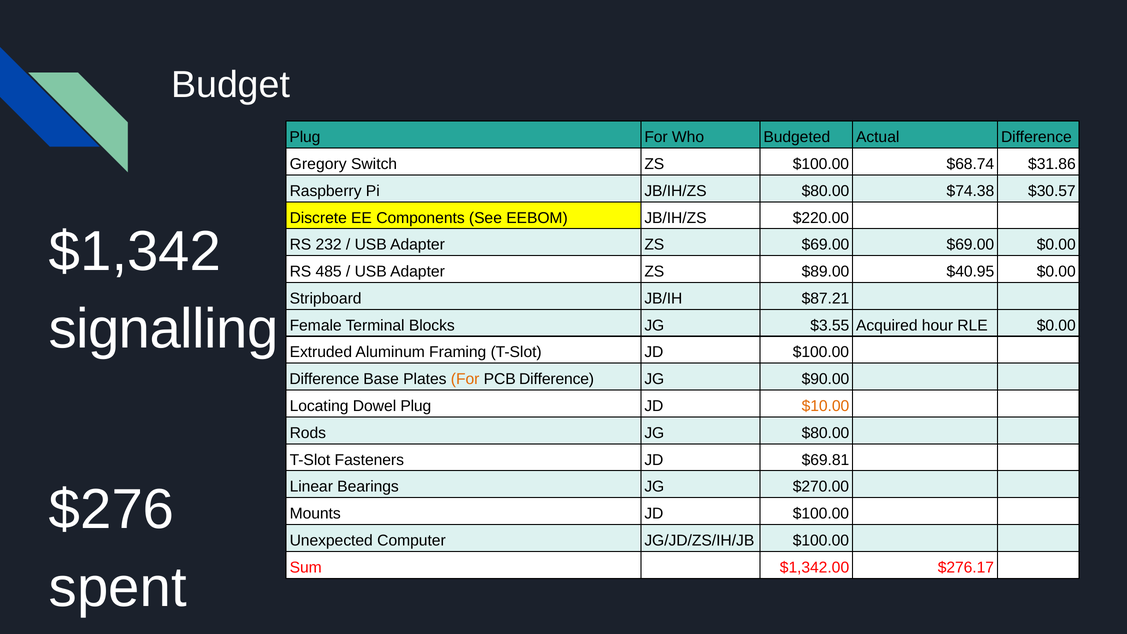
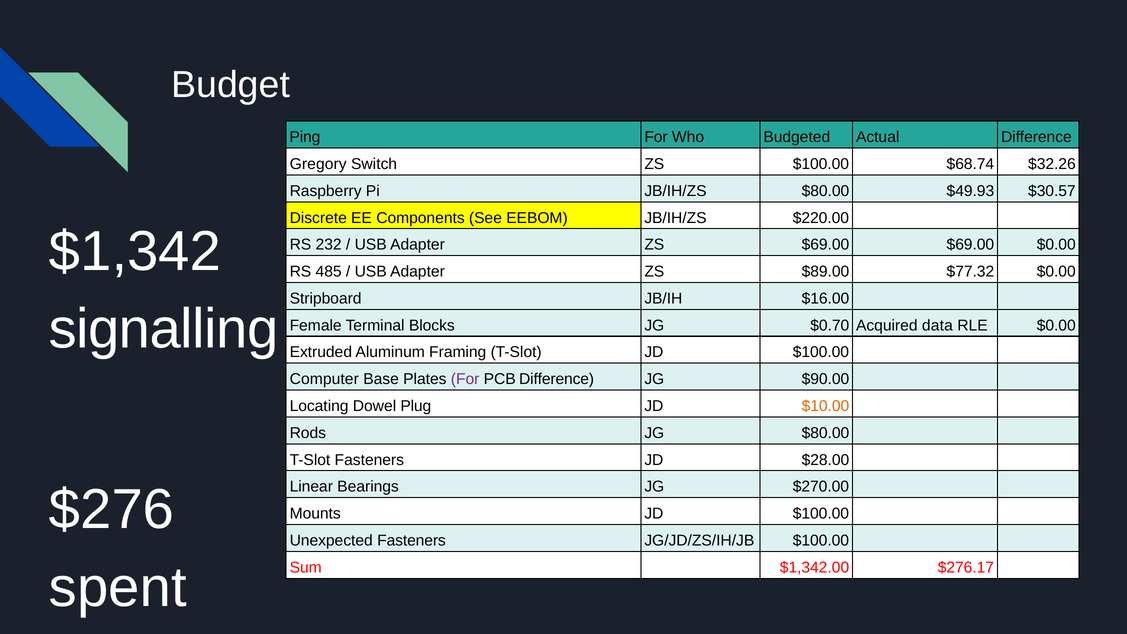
Plug: Plug -> Ping (305, 137)
$31.86: $31.86 -> $32.26 (1052, 164)
$74.38: $74.38 -> $49.93 (970, 191)
$40.95: $40.95 -> $77.32 (970, 272)
$87.21: $87.21 -> $16.00 (825, 299)
$3.55: $3.55 -> $0.70 (830, 325)
hour: hour -> data (937, 325)
Difference: Difference -> Computer (324, 379)
For colour: orange -> purple (465, 379)
$69.81: $69.81 -> $28.00 (825, 460)
Unexpected Computer: Computer -> Fasteners (412, 540)
